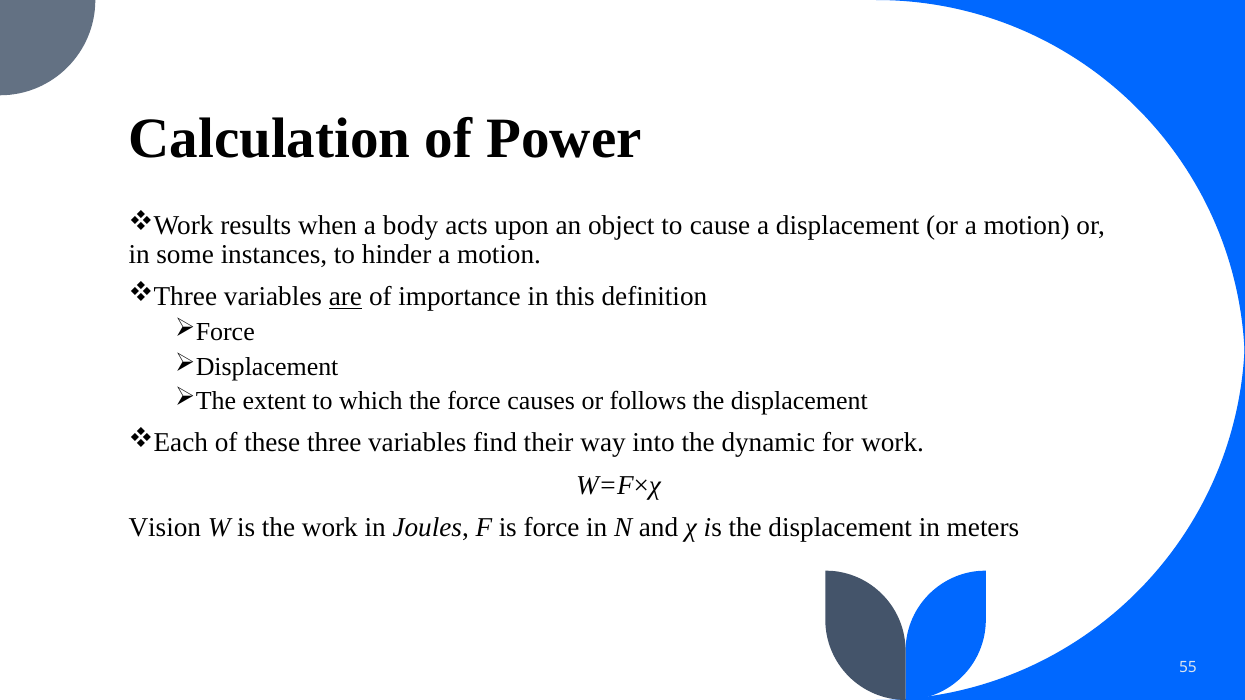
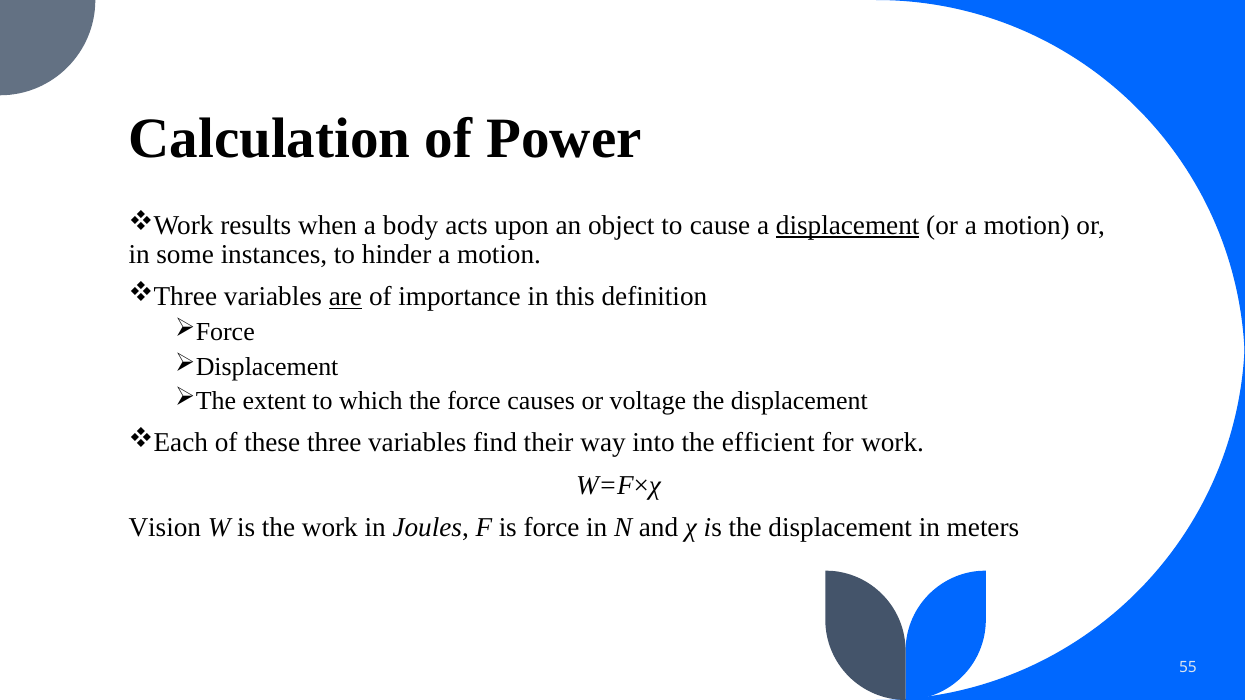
displacement underline: none -> present (848, 225)
follows: follows -> voltage (648, 401)
dynamic: dynamic -> efficient (768, 443)
